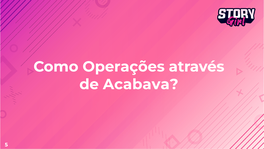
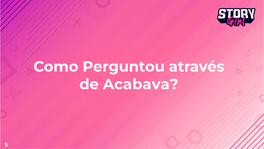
Operações: Operações -> Perguntou (124, 66)
